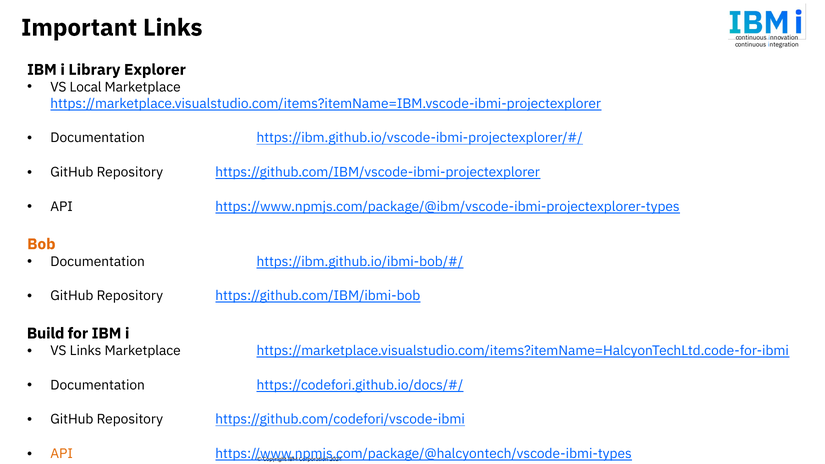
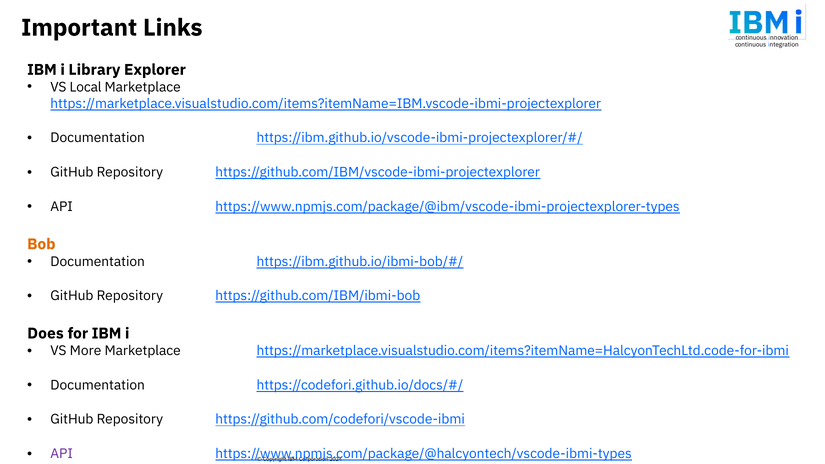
Build: Build -> Does (45, 333)
VS Links: Links -> More (86, 351)
API colour: orange -> purple (62, 454)
